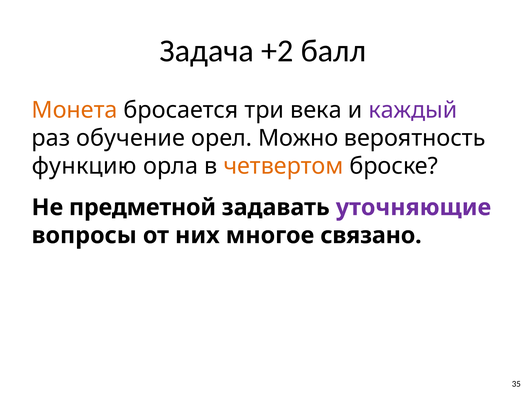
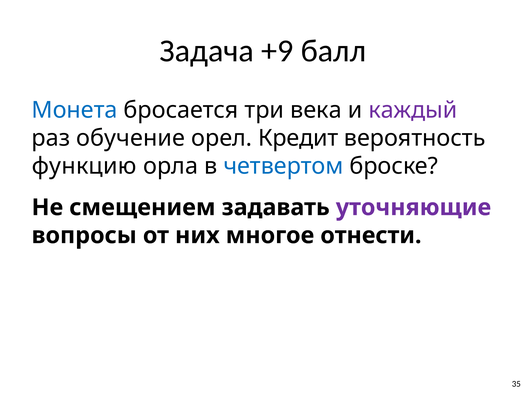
+2: +2 -> +9 (277, 51)
Монета colour: orange -> blue (75, 110)
Можно: Можно -> Кредит (298, 138)
четвертом colour: orange -> blue (283, 166)
предметной: предметной -> смещением (142, 208)
связано: связано -> отнести (371, 236)
